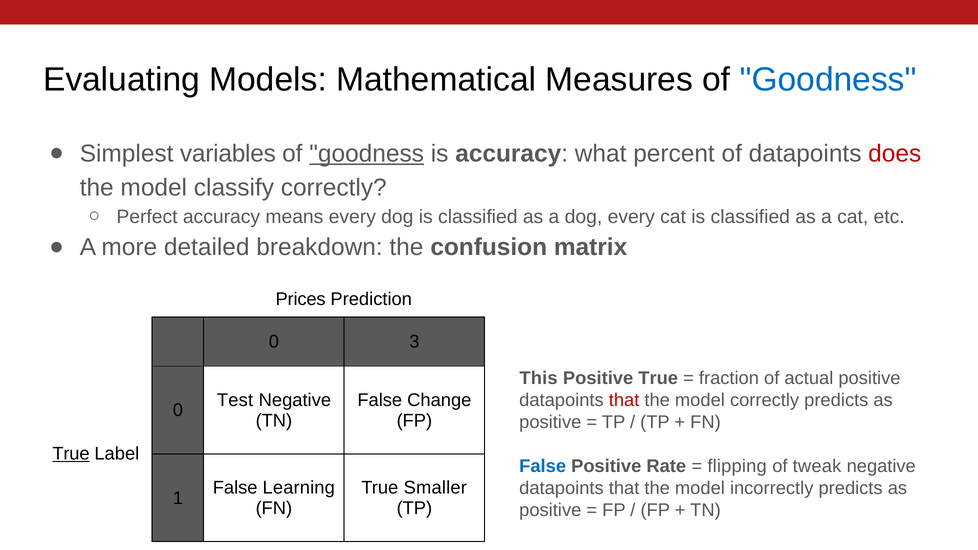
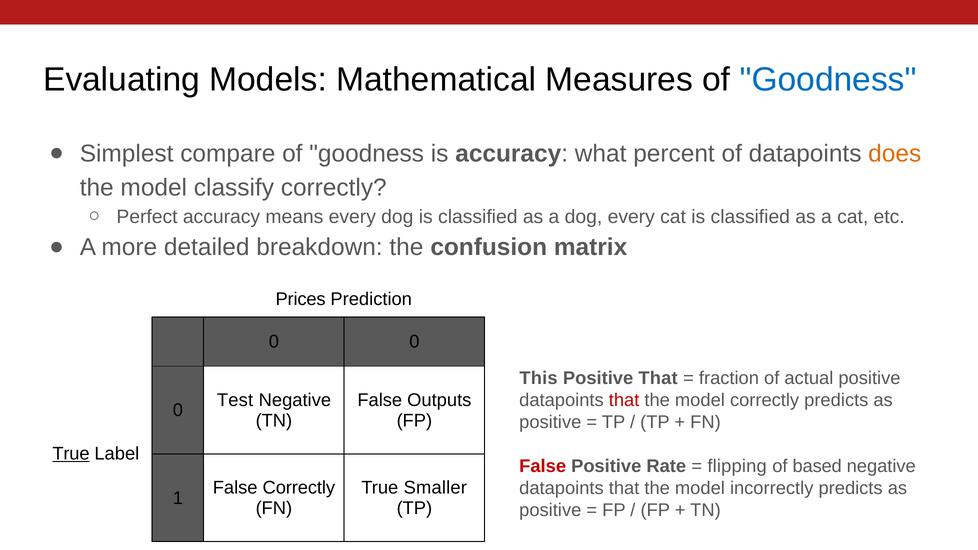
variables: variables -> compare (228, 154)
goodness underline: present -> none (367, 154)
does colour: red -> orange (895, 154)
3: 3 -> 0 (414, 342)
Positive True: True -> That (658, 378)
Change: Change -> Outputs (439, 400)
False colour: blue -> red (543, 466)
tweak: tweak -> based (817, 466)
False Learning: Learning -> Correctly (299, 488)
